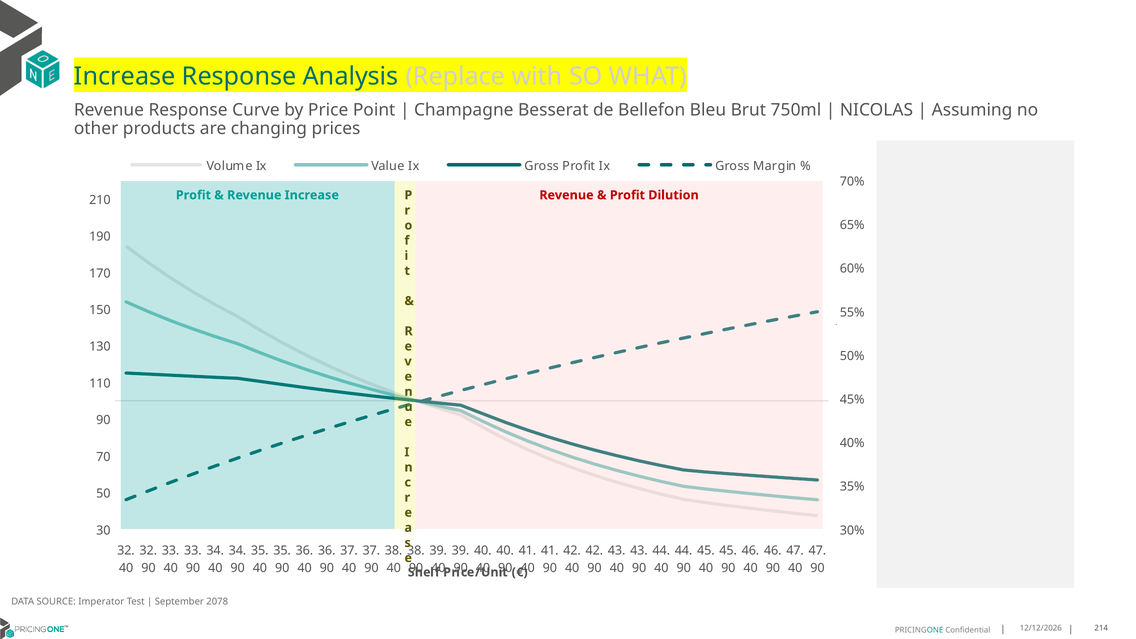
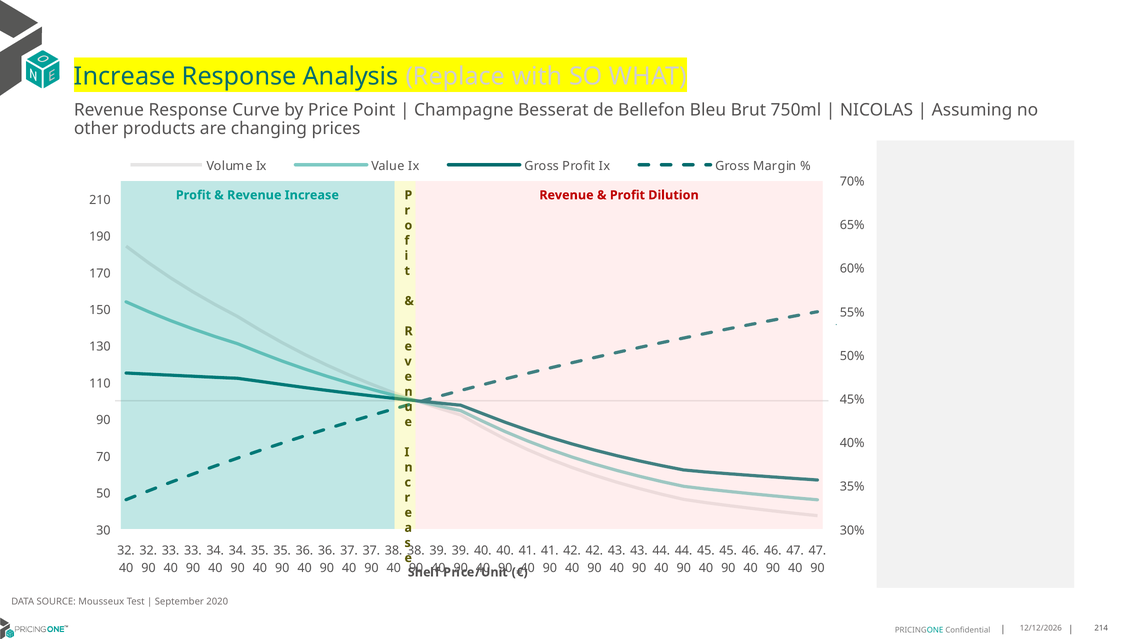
Imperator: Imperator -> Mousseux (101, 602)
2078: 2078 -> 2020 (217, 602)
